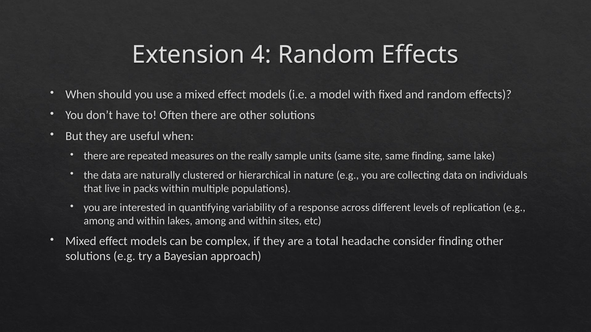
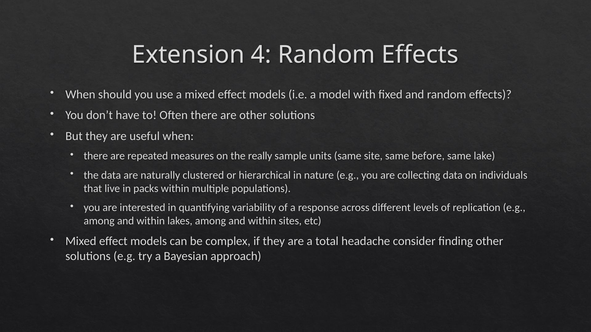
same finding: finding -> before (428, 156)
